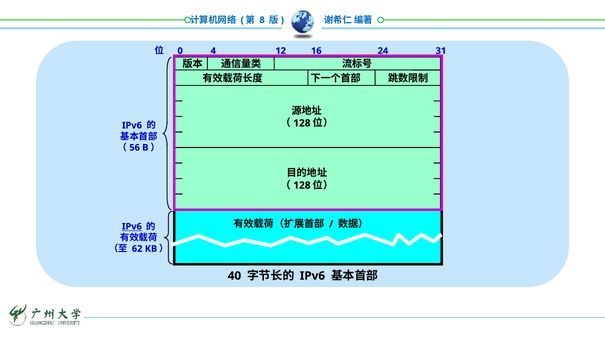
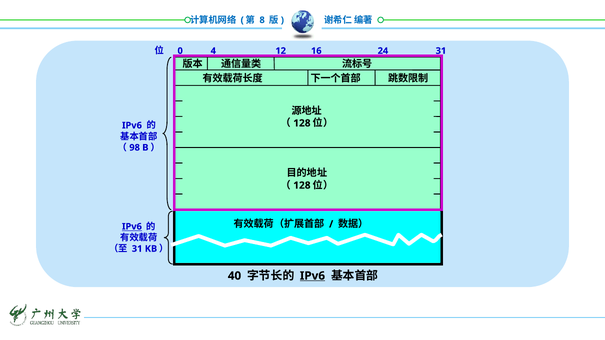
56: 56 -> 98 (135, 148)
62: 62 -> 31 (137, 249)
IPv6 underline: none -> present (312, 276)
